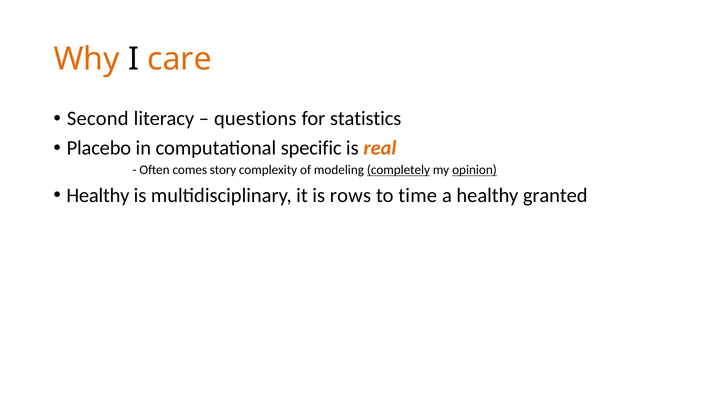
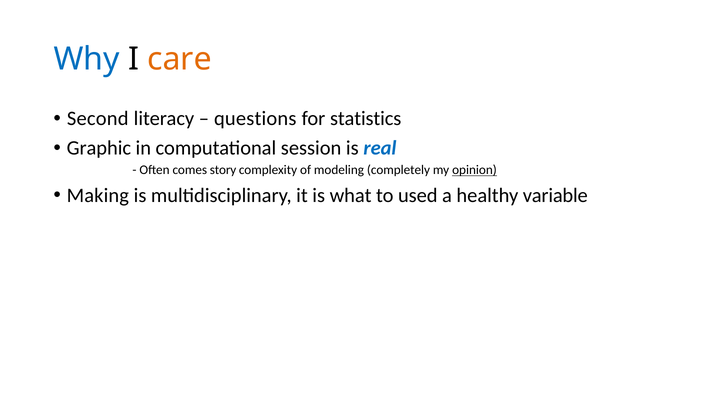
Why colour: orange -> blue (87, 59)
Placebo: Placebo -> Graphic (99, 148)
specific: specific -> session (311, 148)
real colour: orange -> blue (380, 148)
completely underline: present -> none (398, 170)
Healthy: Healthy -> Making (98, 195)
rows: rows -> what (351, 195)
time: time -> used (418, 195)
granted: granted -> variable (555, 195)
